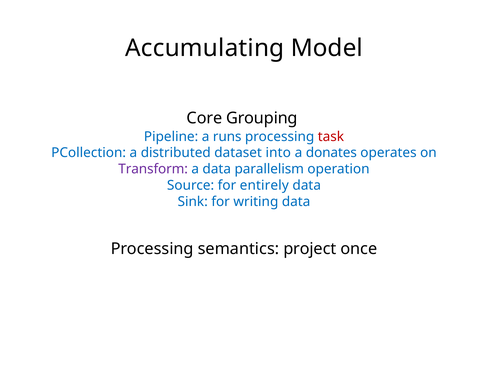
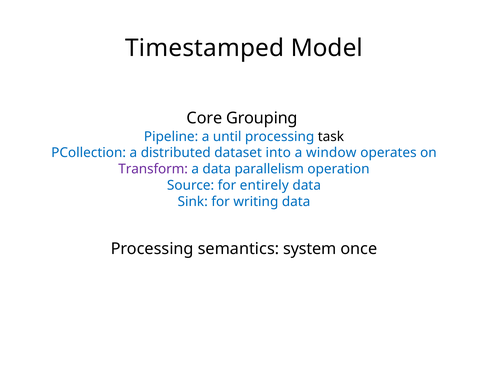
Accumulating: Accumulating -> Timestamped (205, 48)
runs: runs -> until (227, 137)
task colour: red -> black (331, 137)
donates: donates -> window (331, 153)
project: project -> system (310, 249)
